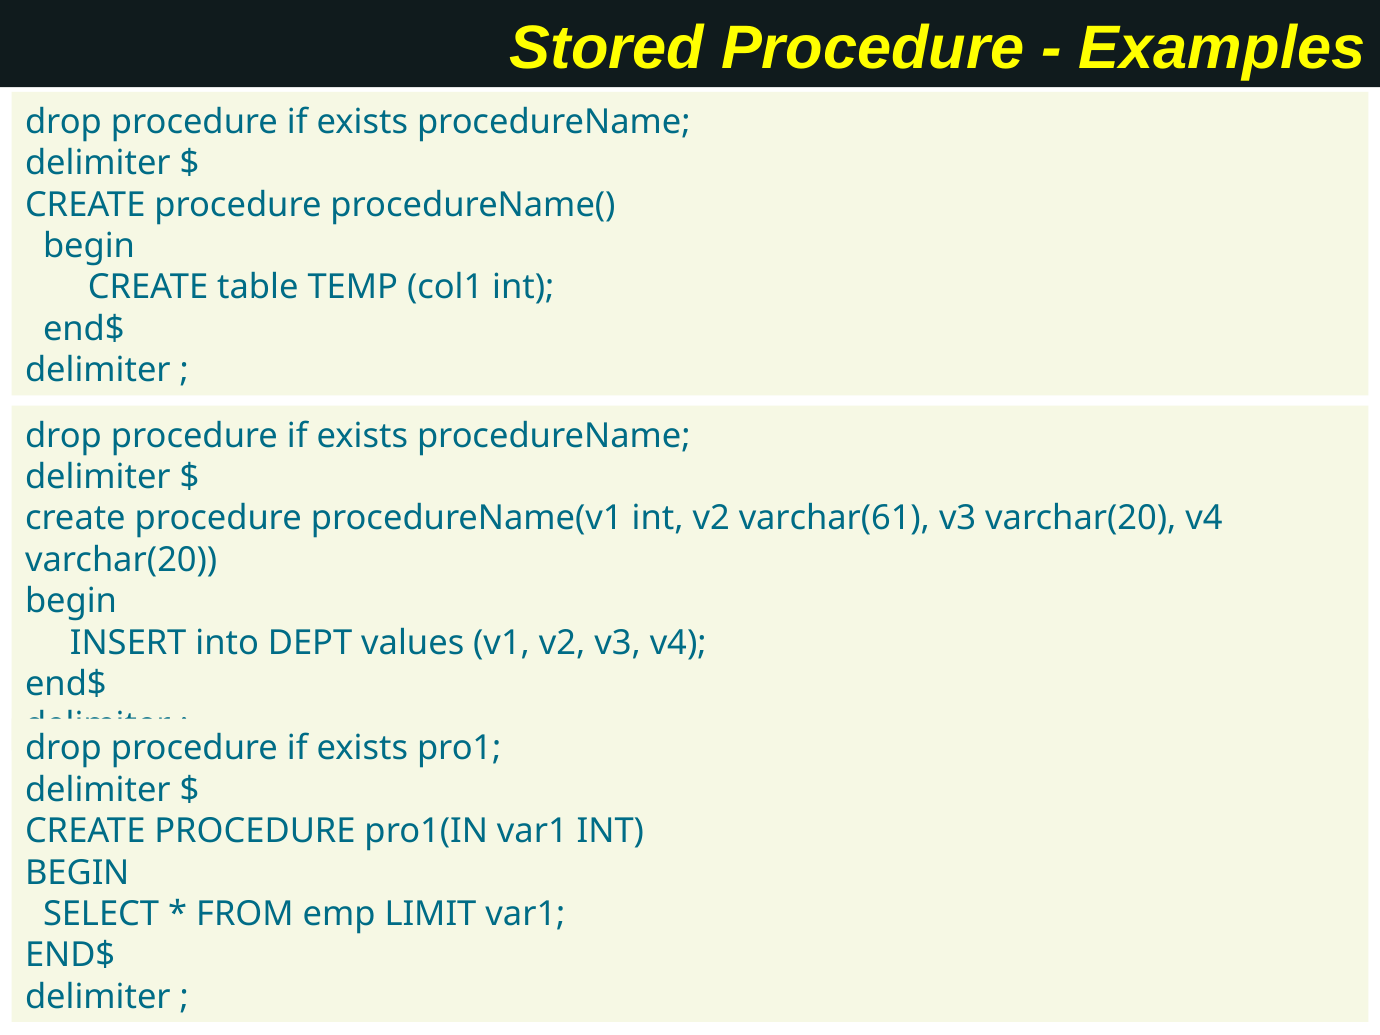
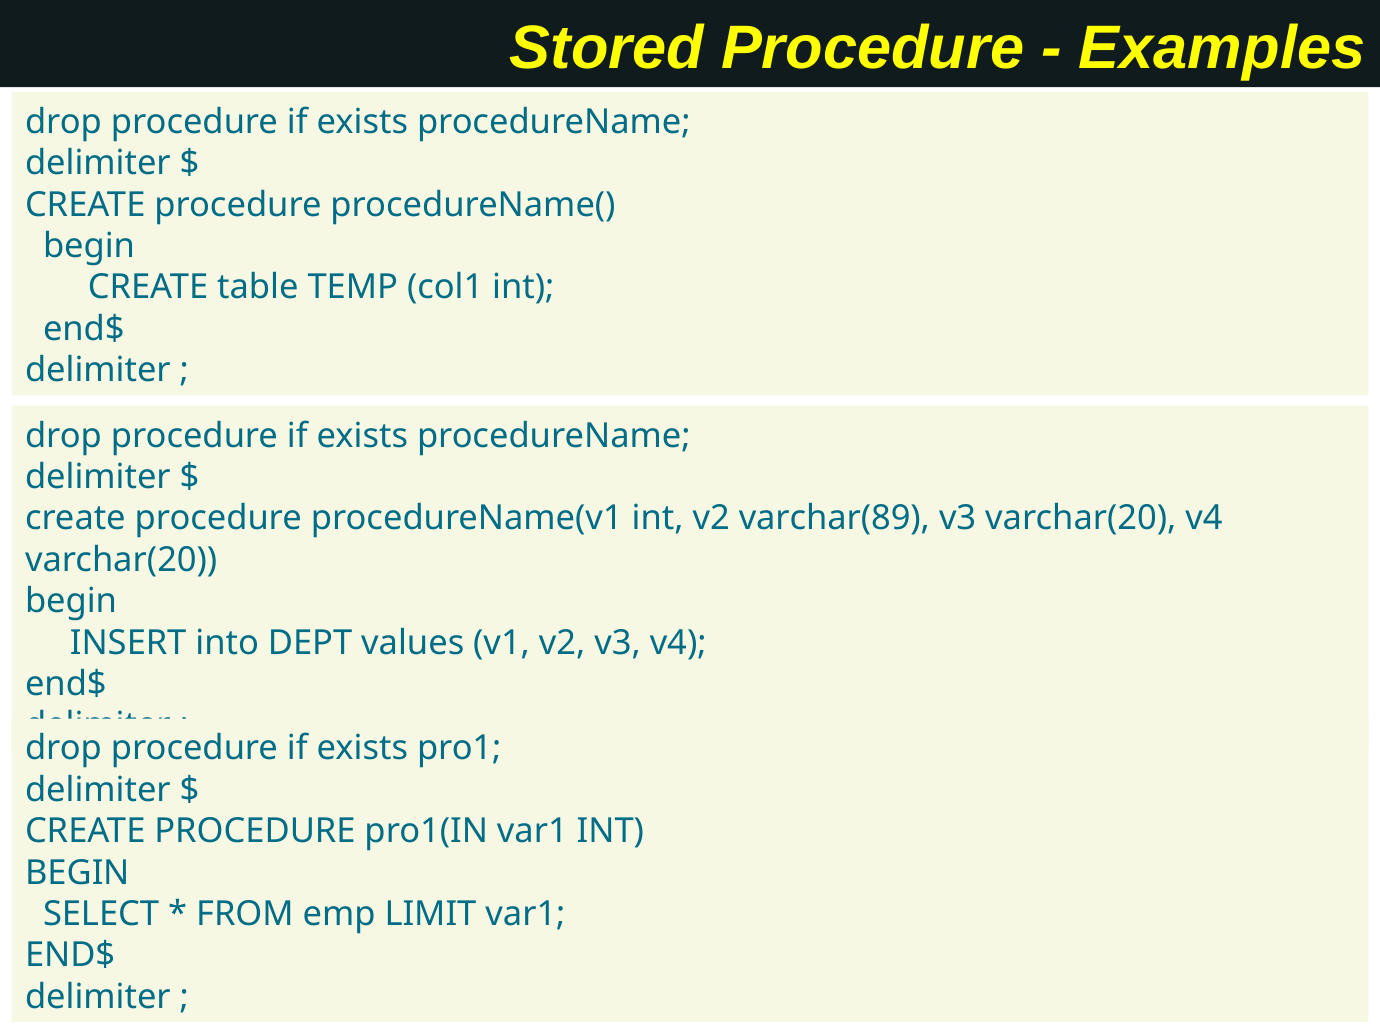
varchar(61: varchar(61 -> varchar(89 (834, 518)
